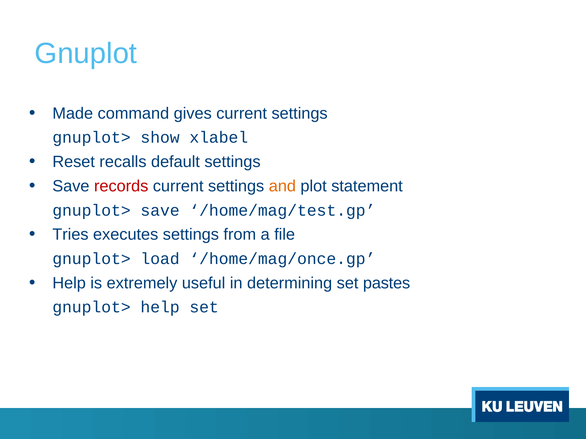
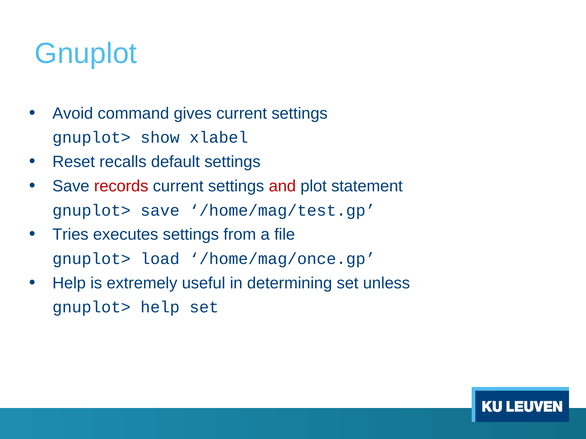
Made: Made -> Avoid (73, 113)
and colour: orange -> red (282, 186)
pastes: pastes -> unless (386, 283)
